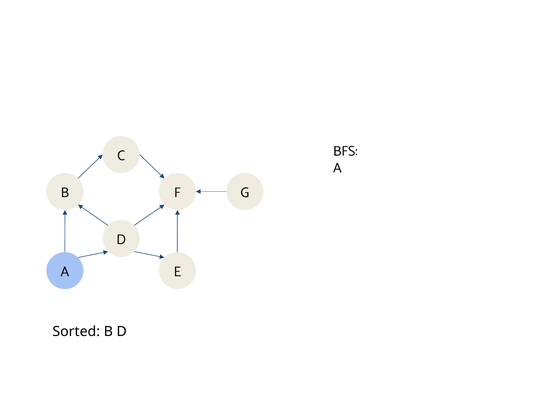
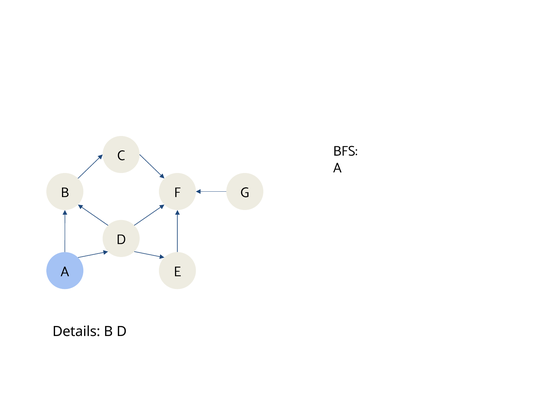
Sorted: Sorted -> Details (76, 332)
